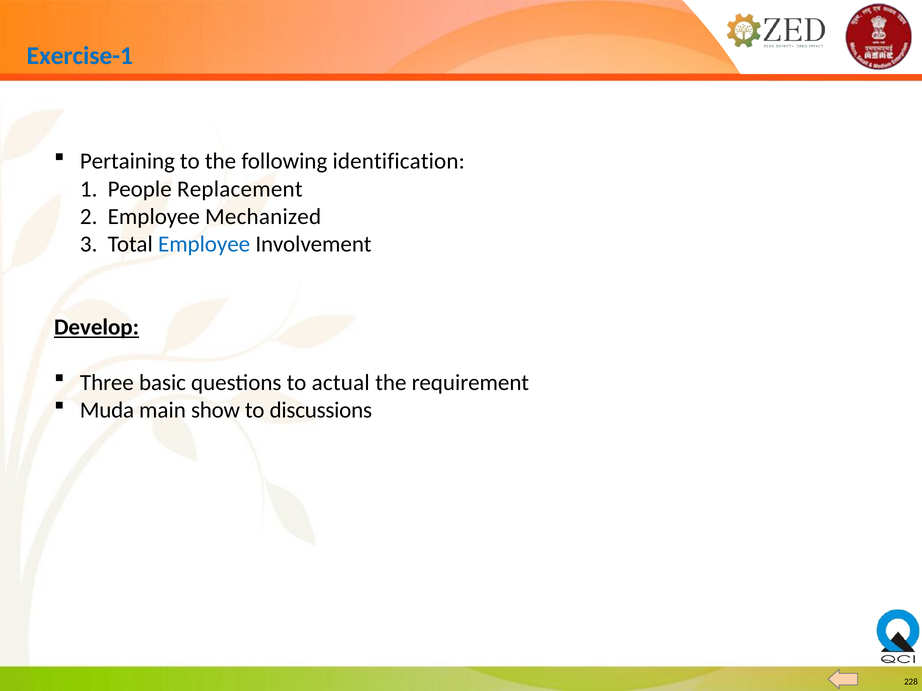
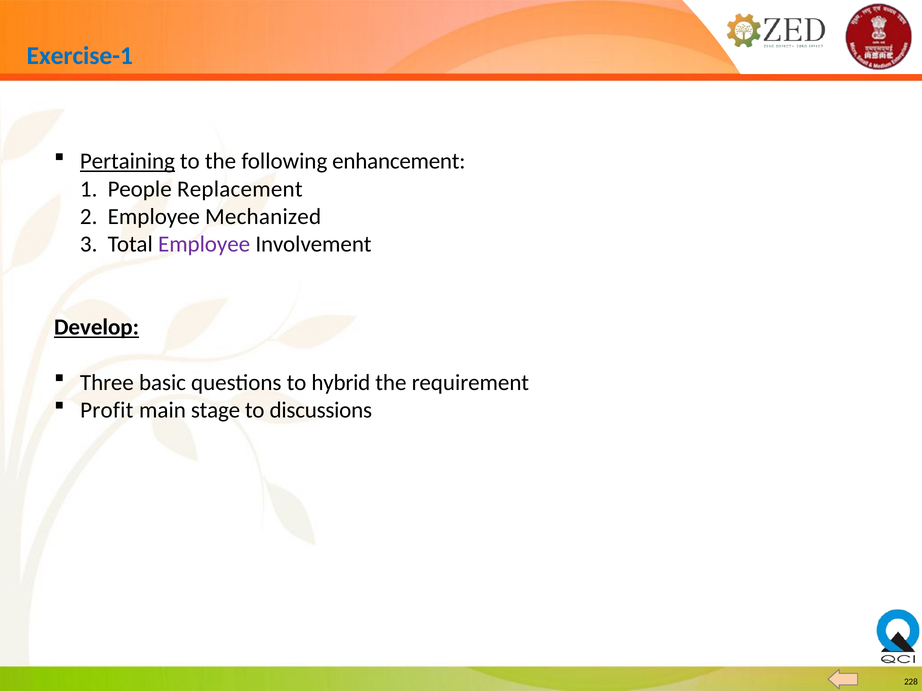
Pertaining underline: none -> present (127, 161)
identification: identification -> enhancement (399, 161)
Employee colour: blue -> purple (204, 244)
actual: actual -> hybrid (341, 383)
Muda: Muda -> Profit (107, 410)
show: show -> stage (216, 410)
